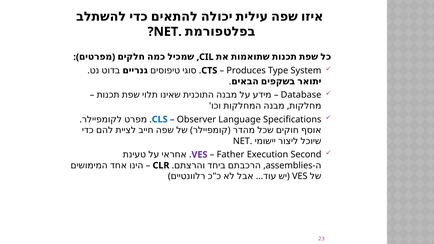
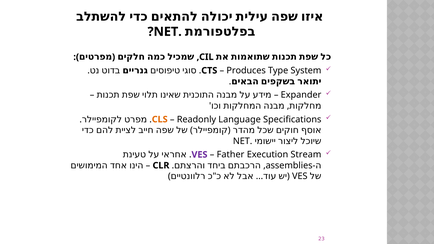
Database: Database -> Expander (301, 95)
CLS colour: blue -> orange (160, 119)
Observer: Observer -> Readonly (196, 119)
Second: Second -> Stream (306, 155)
